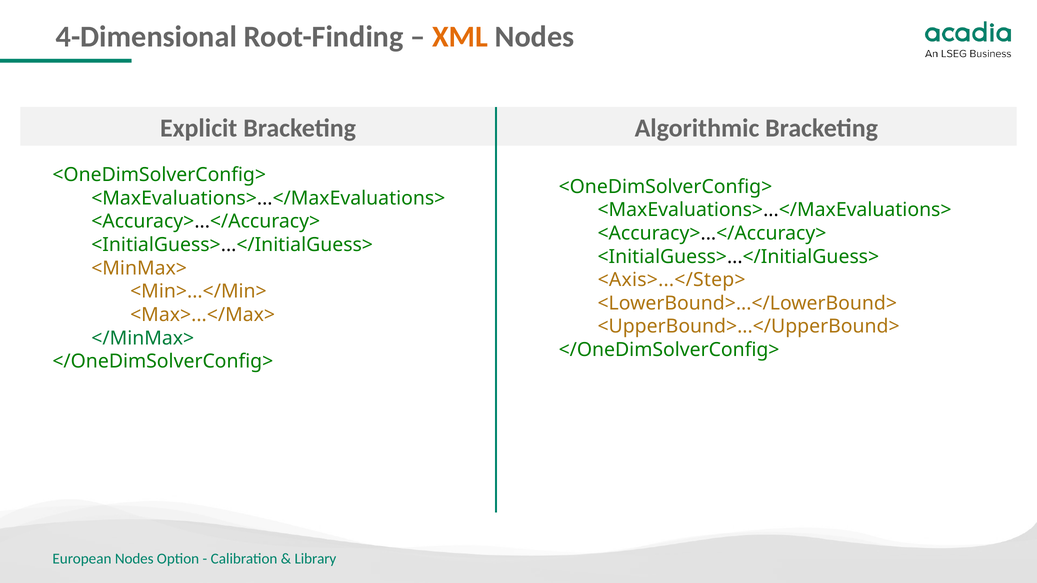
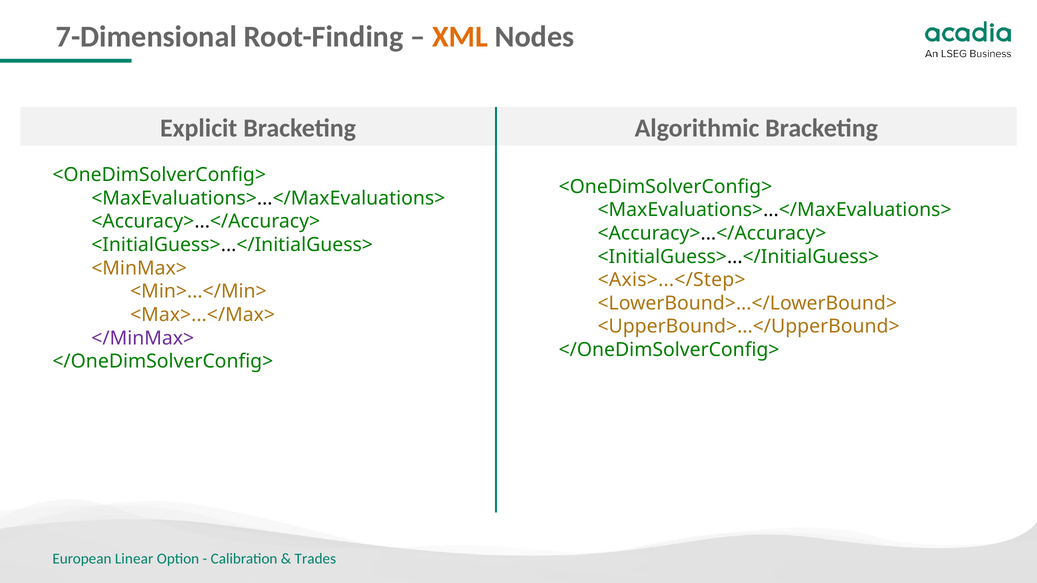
4-Dimensional: 4-Dimensional -> 7-Dimensional (146, 37)
</MinMax> colour: green -> purple (143, 338)
European Nodes: Nodes -> Linear (134, 559)
Library: Library -> Trades (315, 559)
